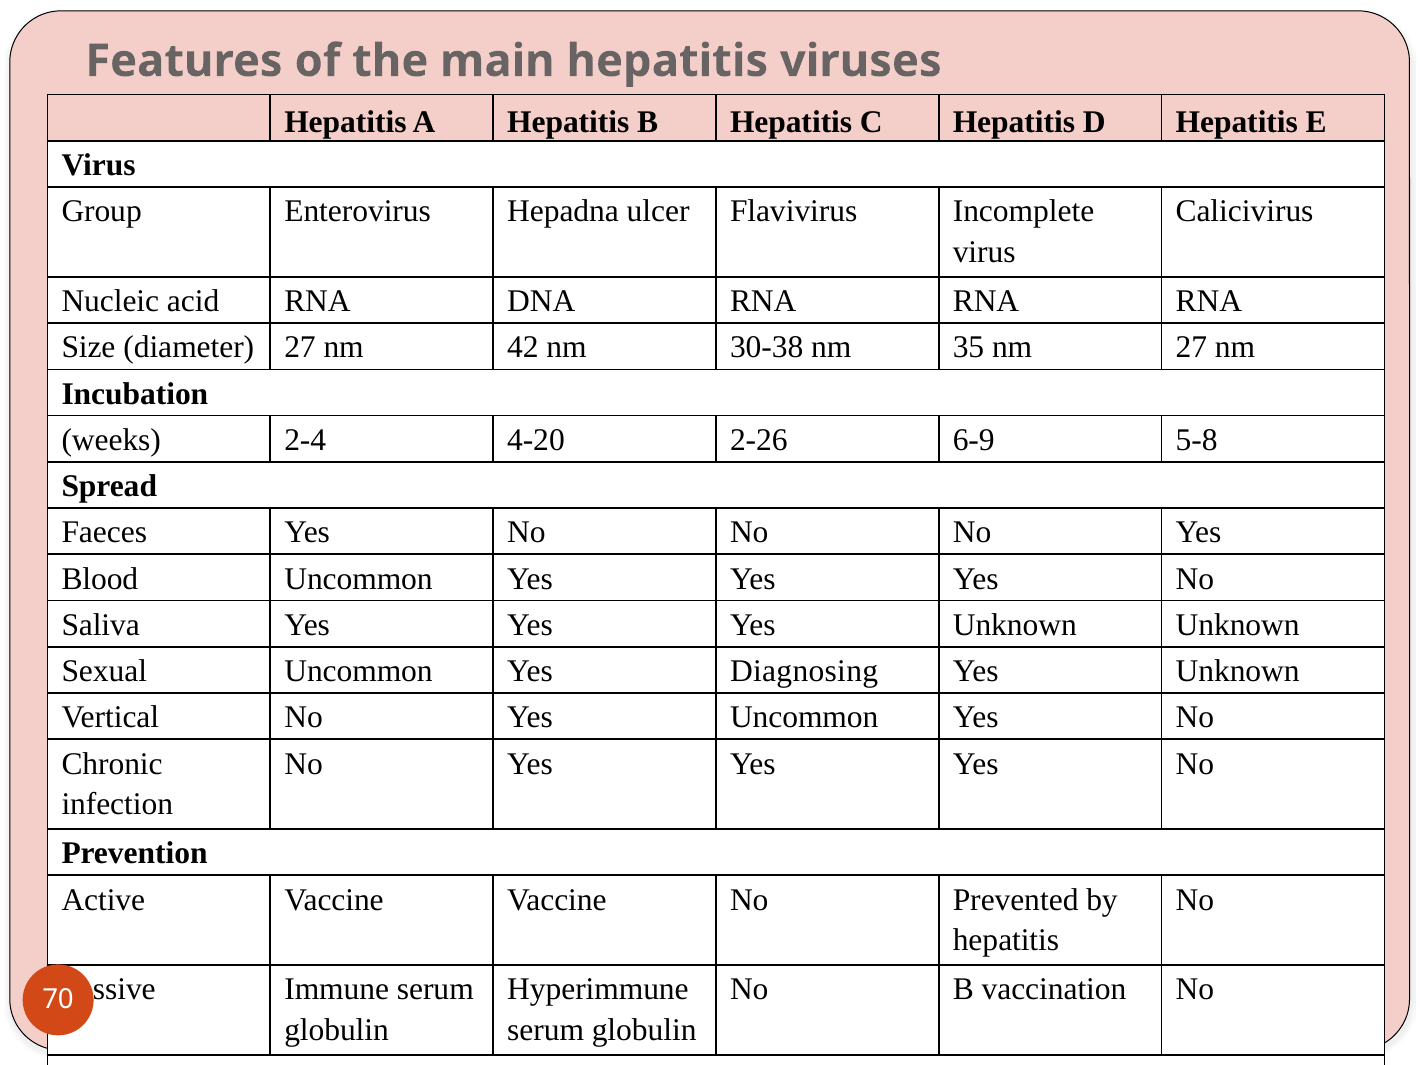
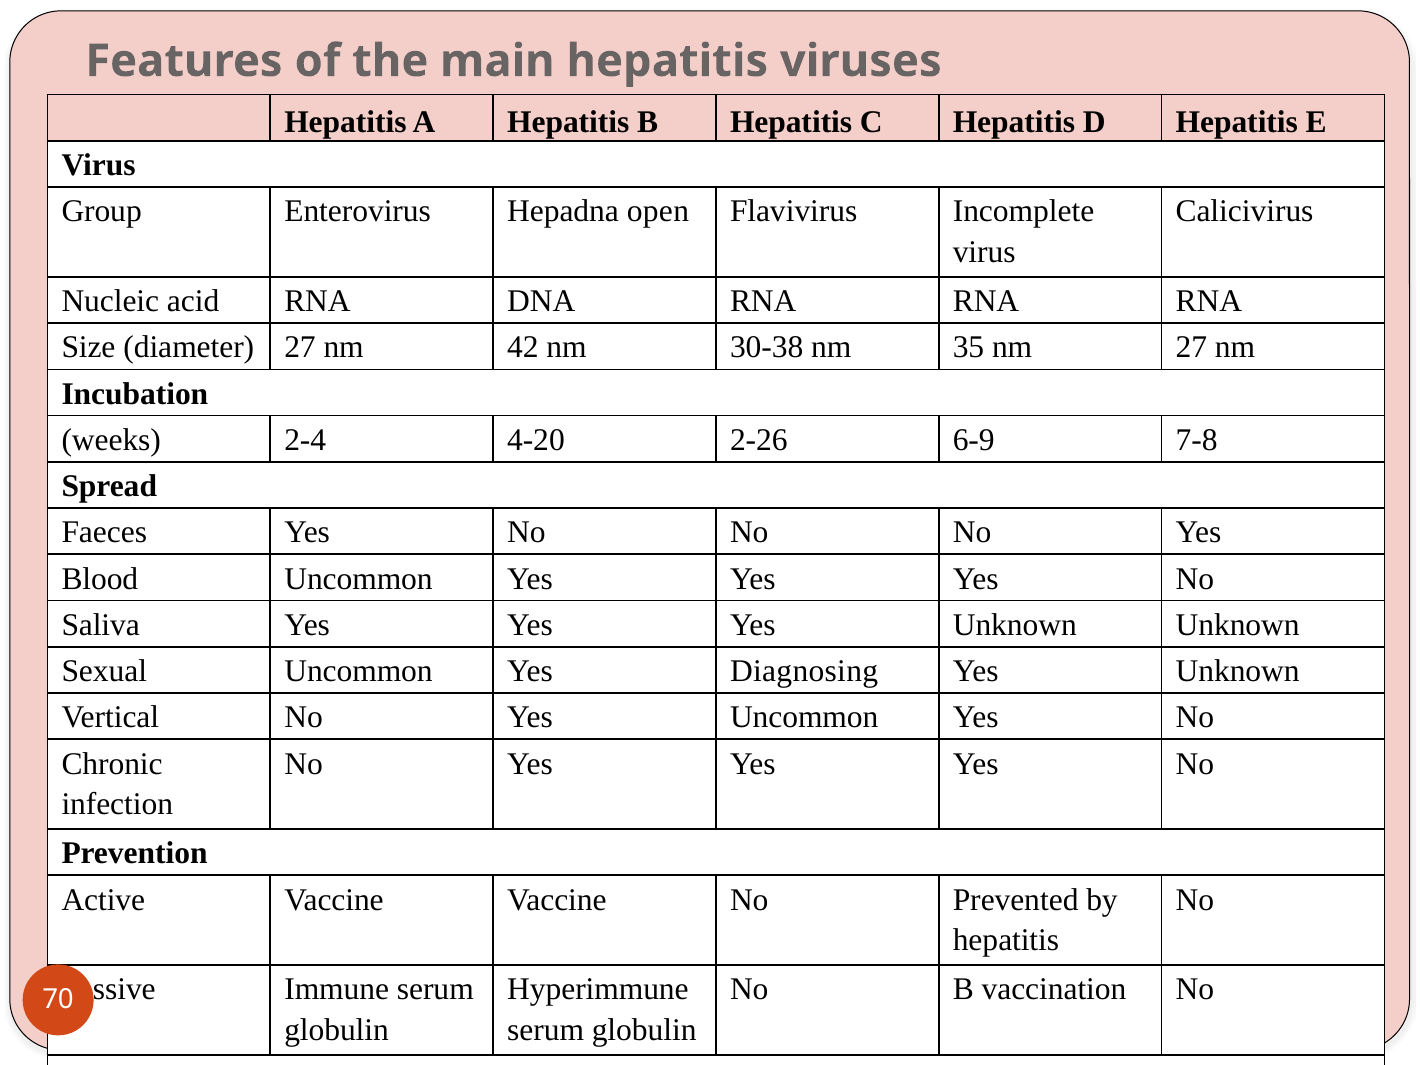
ulcer: ulcer -> open (658, 211)
5-8: 5-8 -> 7-8 (1197, 440)
